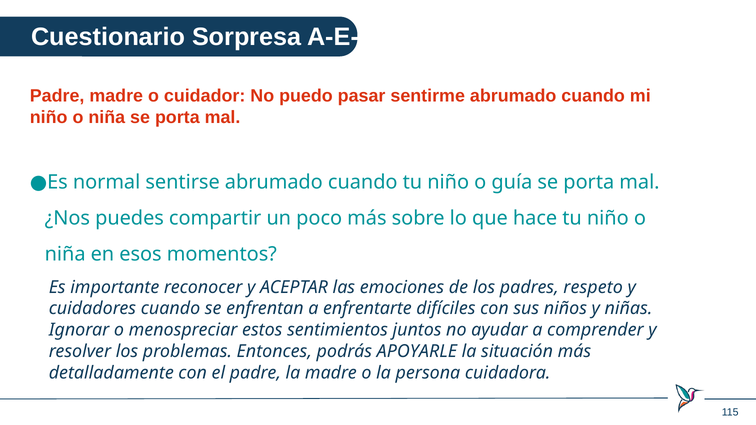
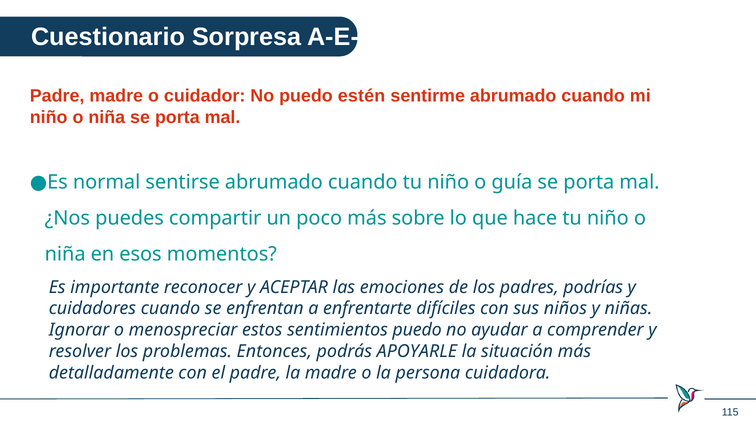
pasar: pasar -> estén (362, 96)
respeto: respeto -> podrías (593, 287)
sentimientos juntos: juntos -> puedo (417, 330)
